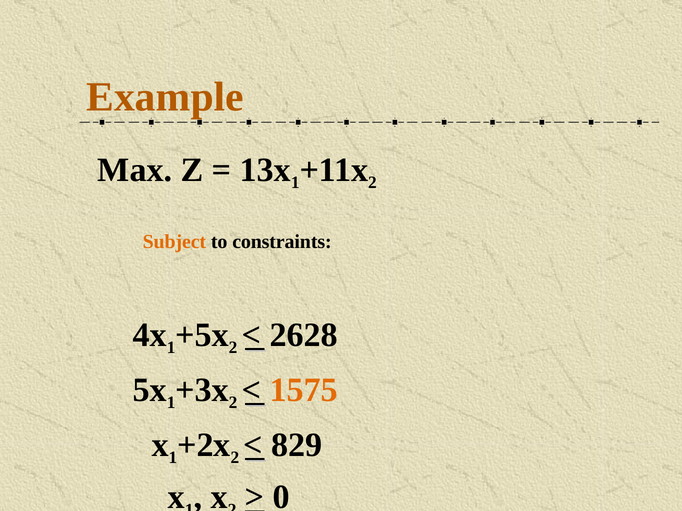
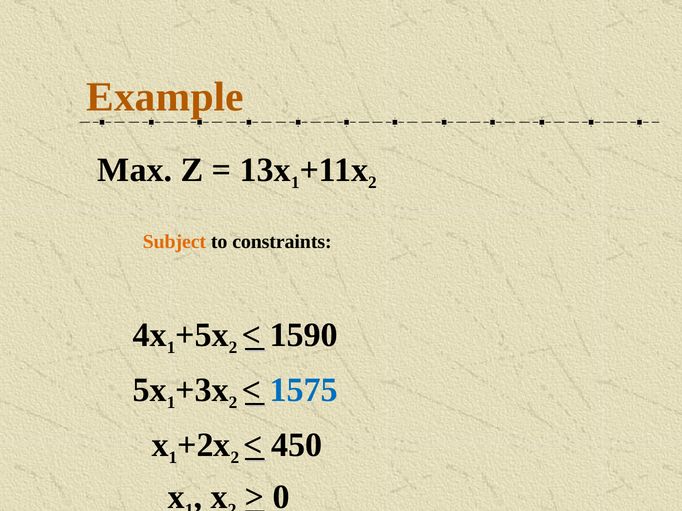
2628: 2628 -> 1590 (304, 335)
1575 colour: orange -> blue (304, 390)
829: 829 -> 450 (297, 445)
